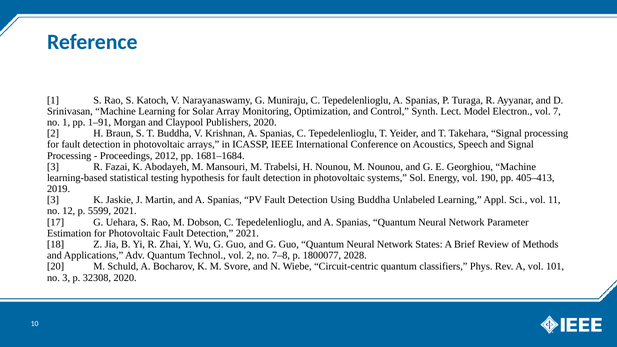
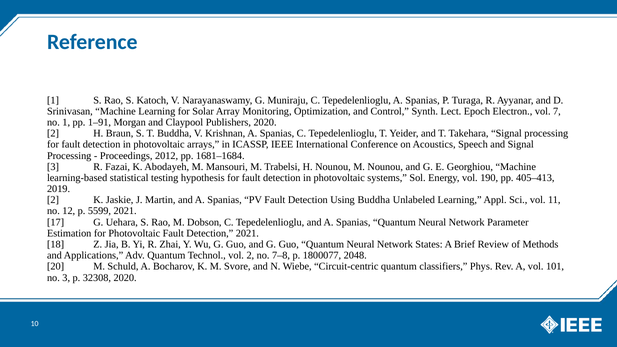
Model: Model -> Epoch (477, 111)
3: 3 -> 2 (53, 200)
2028: 2028 -> 2048 (355, 256)
